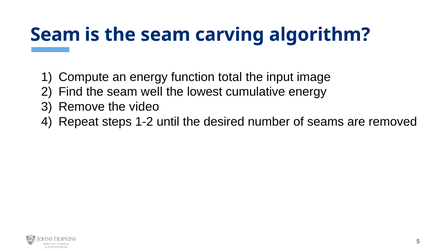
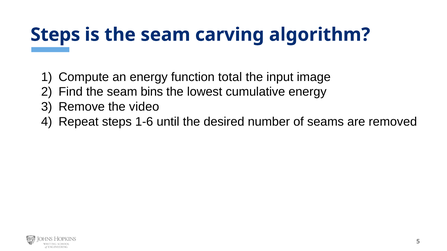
Seam: Seam -> Steps (55, 35)
well: well -> bins (152, 92)
1-2: 1-2 -> 1-6 (144, 122)
